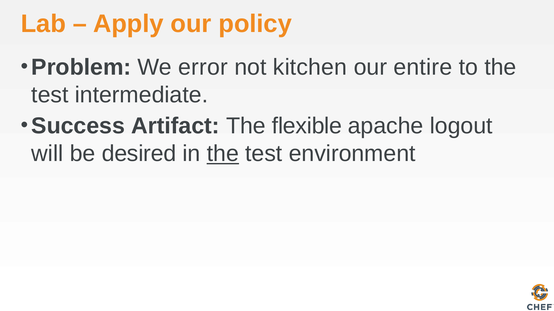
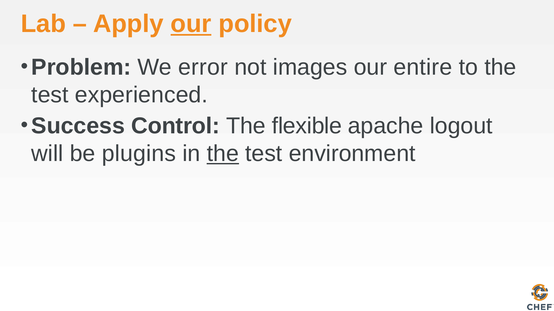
our underline: none -> present (191, 24)
kitchen: kitchen -> images (310, 67)
intermediate: intermediate -> experienced (141, 95)
Artifact: Artifact -> Control (176, 126)
desired: desired -> plugins (139, 154)
